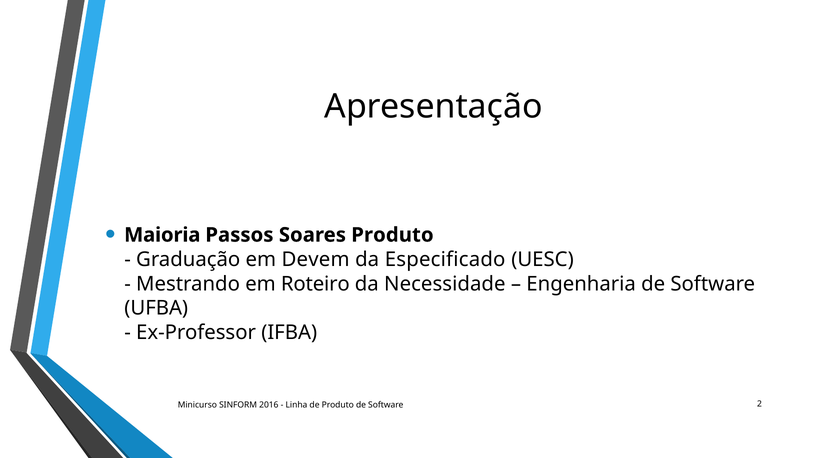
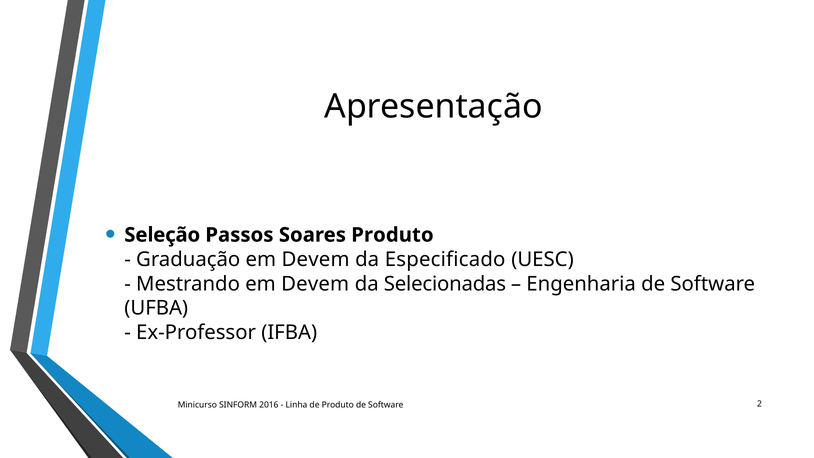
Maioria: Maioria -> Seleção (162, 235)
Mestrando em Roteiro: Roteiro -> Devem (315, 284)
Necessidade: Necessidade -> Selecionadas (445, 284)
